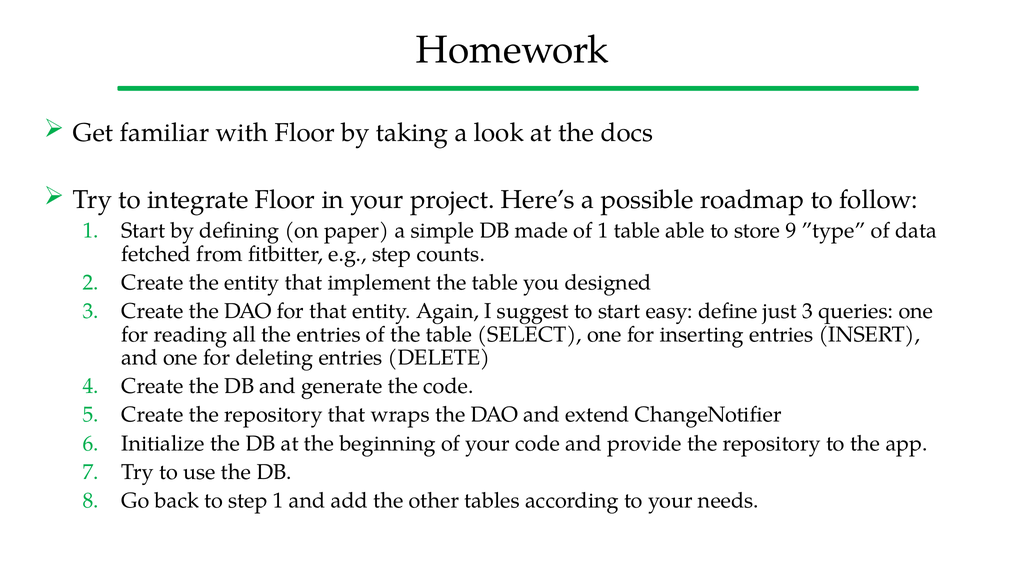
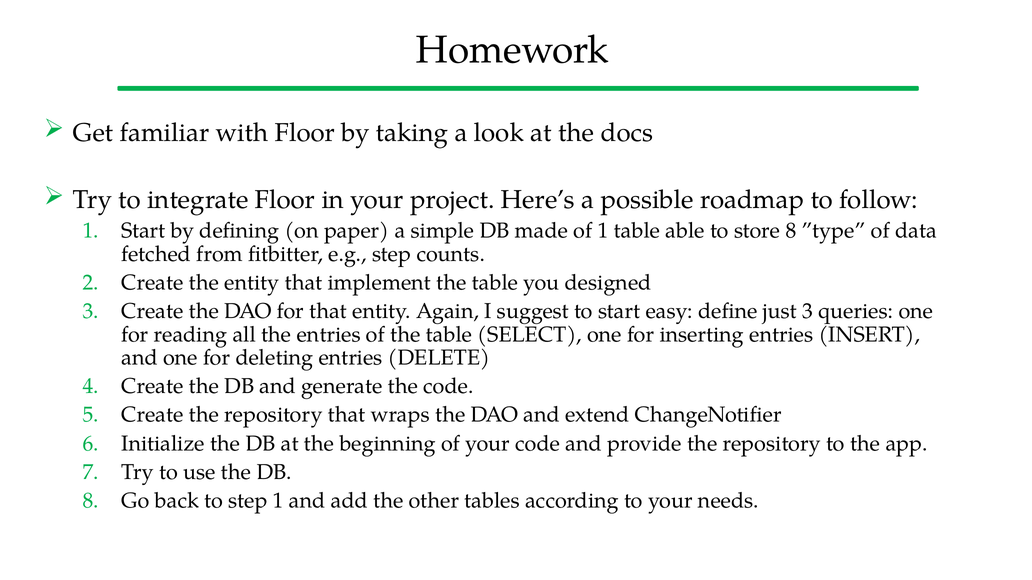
store 9: 9 -> 8 (791, 231)
